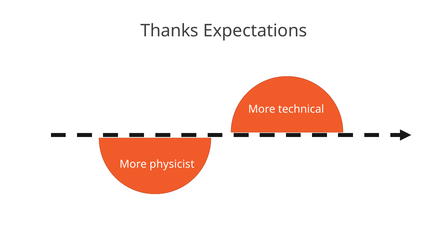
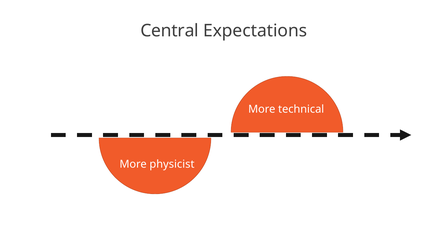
Thanks: Thanks -> Central (170, 31)
